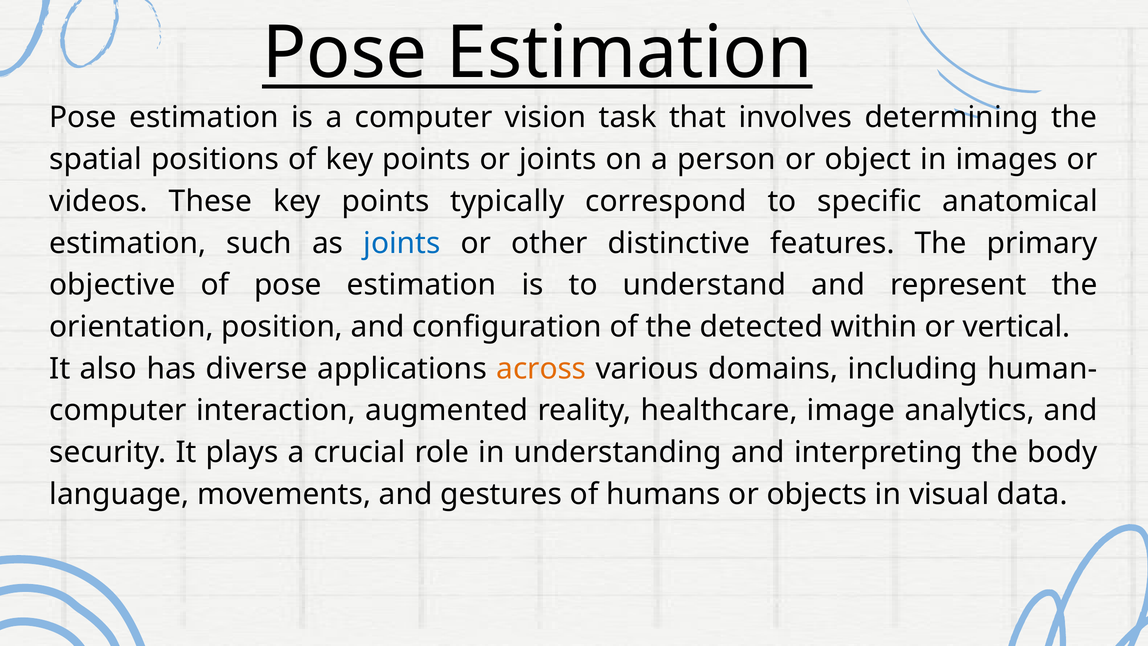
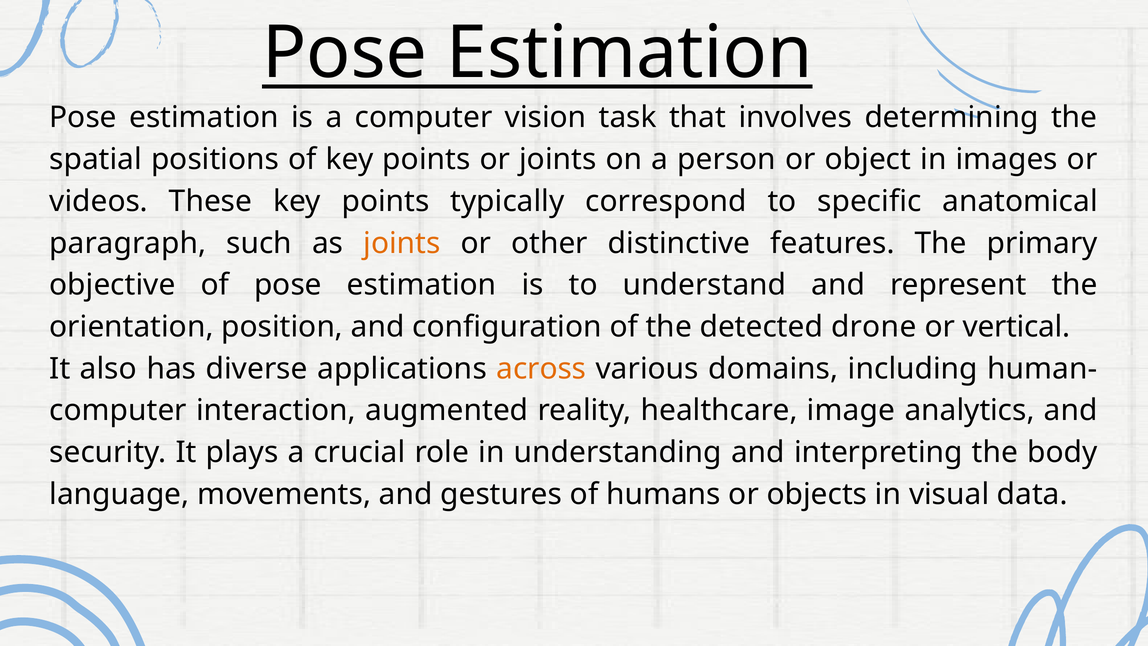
estimation: estimation -> paragraph (128, 243)
joints colour: blue -> orange (402, 243)
within: within -> drone (874, 327)
